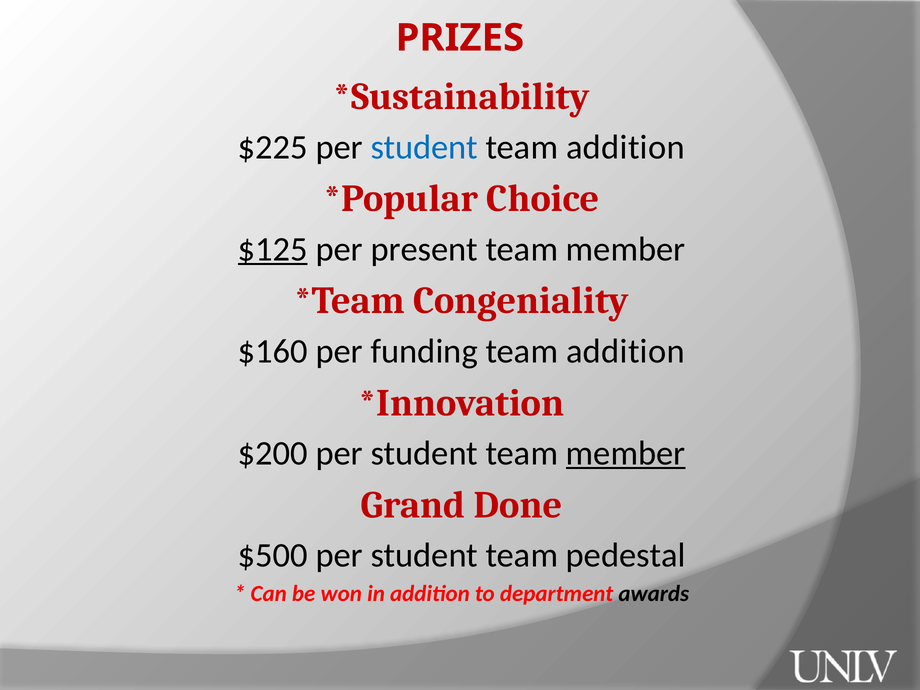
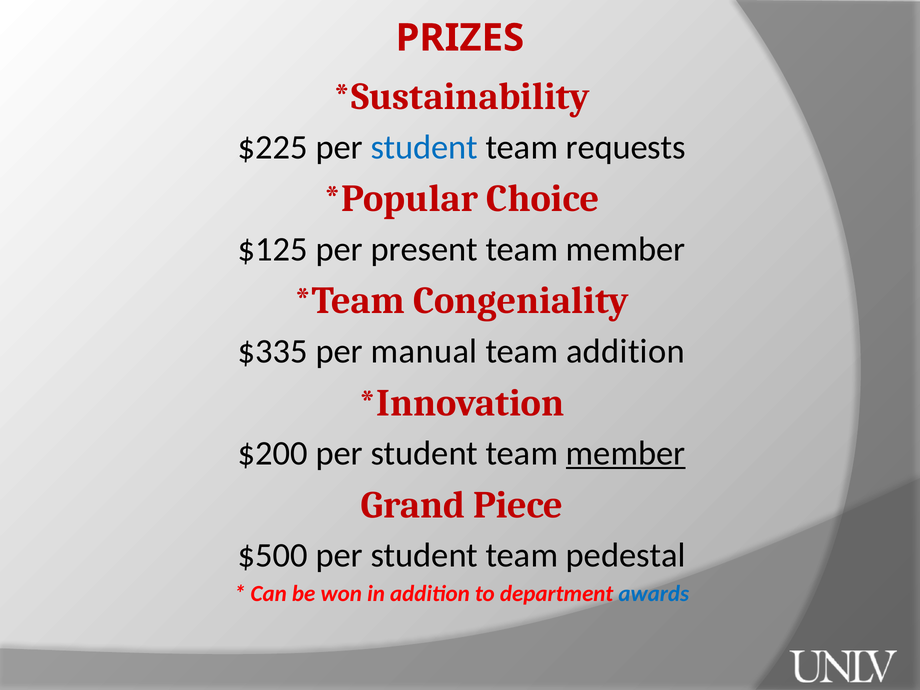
addition: addition -> requests (626, 147)
$125 underline: present -> none (273, 249)
$160: $160 -> $335 (273, 351)
funding: funding -> manual (424, 351)
Done: Done -> Piece (518, 505)
awards colour: black -> blue (654, 594)
